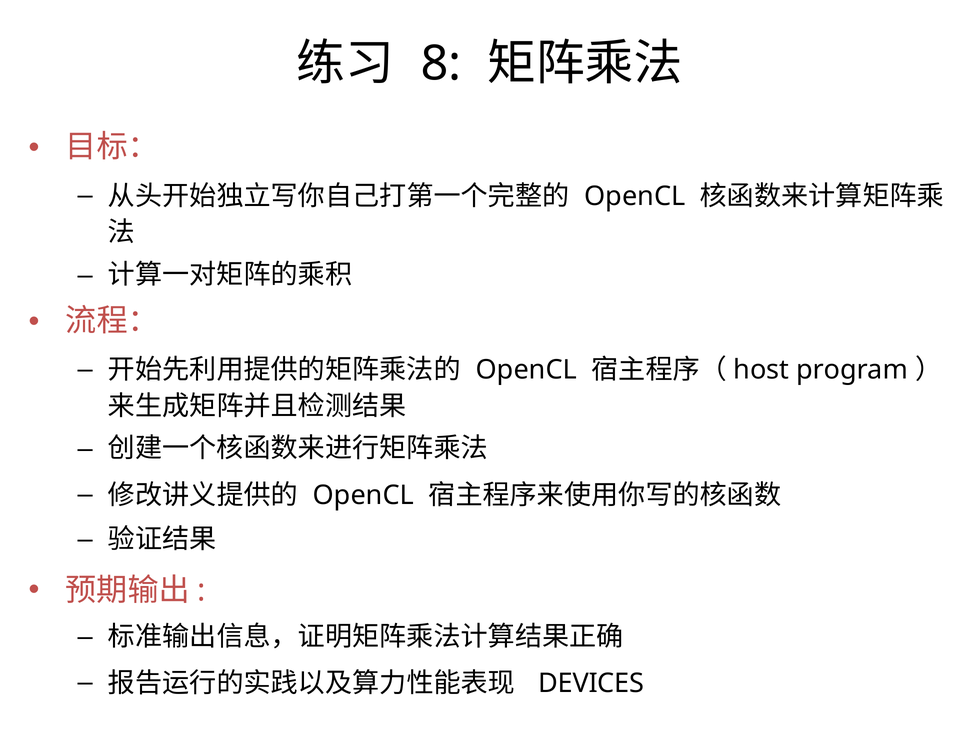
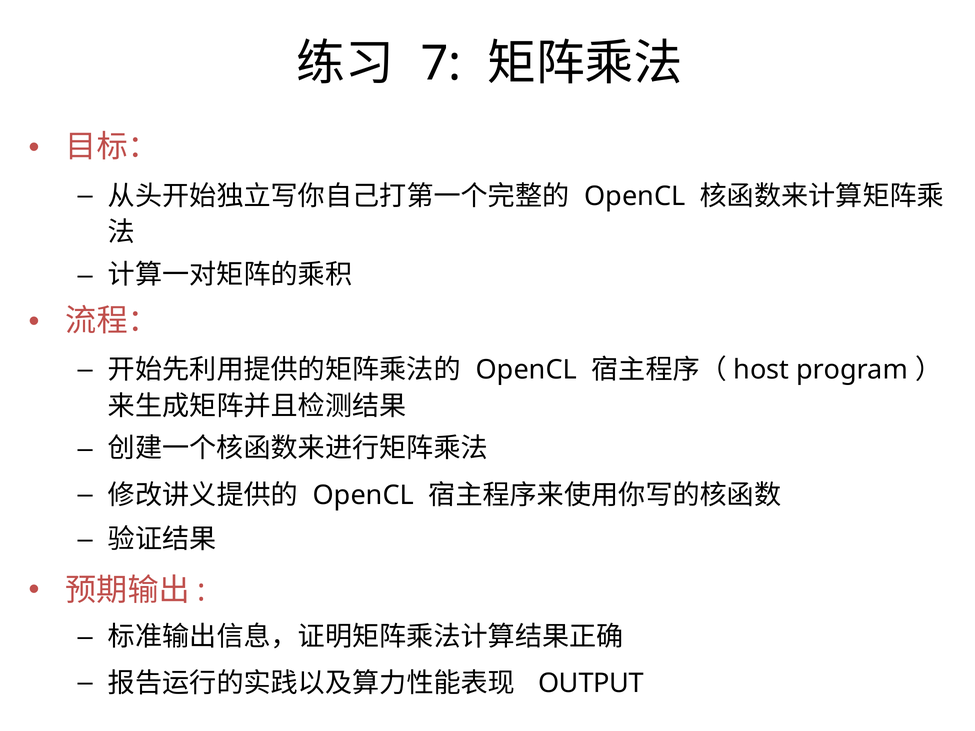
8: 8 -> 7 (441, 64)
DEVICES: DEVICES -> OUTPUT (591, 684)
